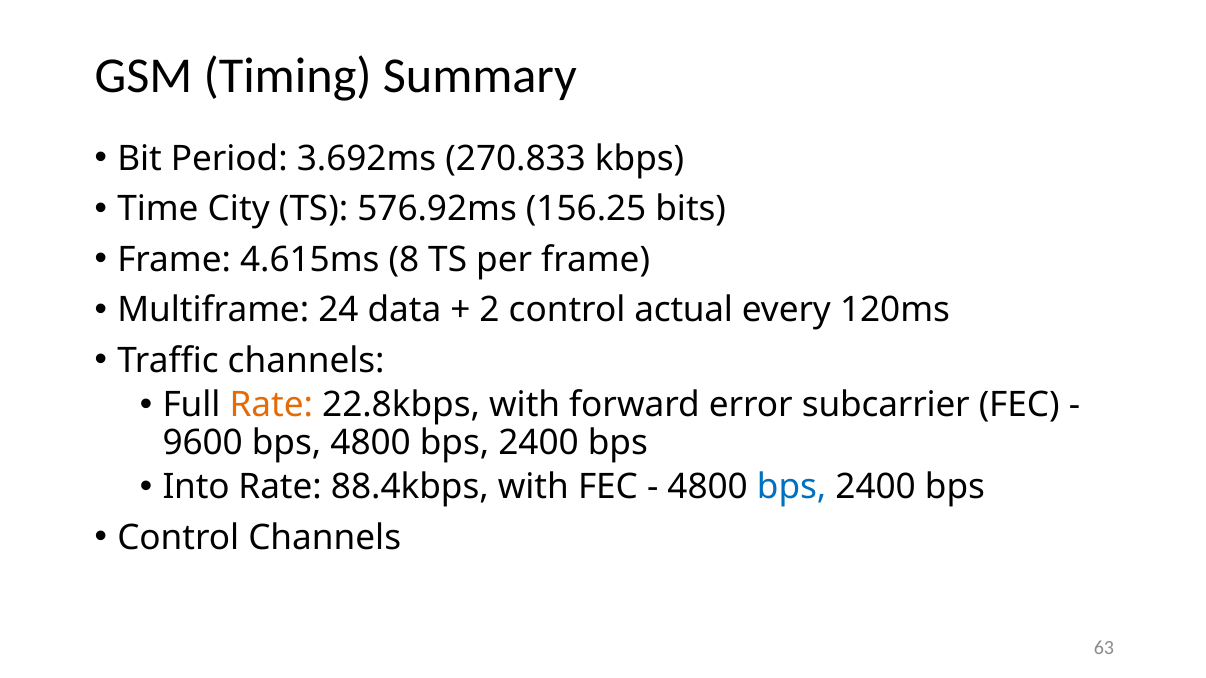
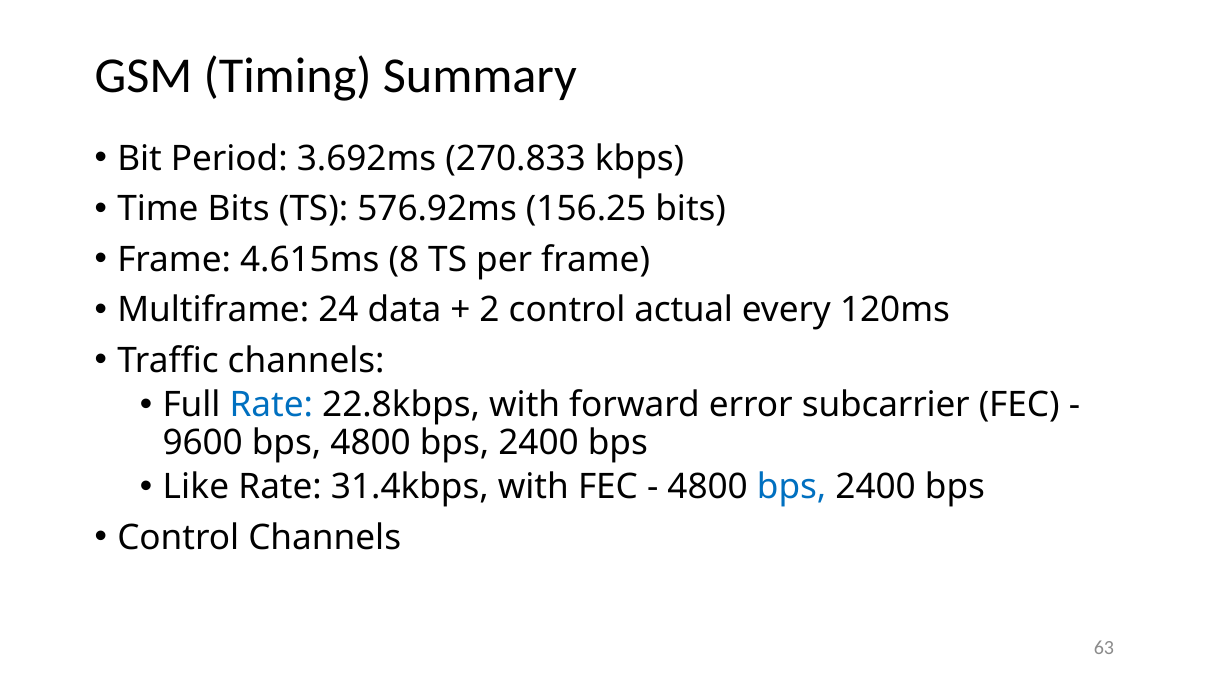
Time City: City -> Bits (239, 209)
Rate colour: orange -> blue (271, 405)
Into: Into -> Like (196, 487)
88.4kbps: 88.4kbps -> 31.4kbps (410, 487)
